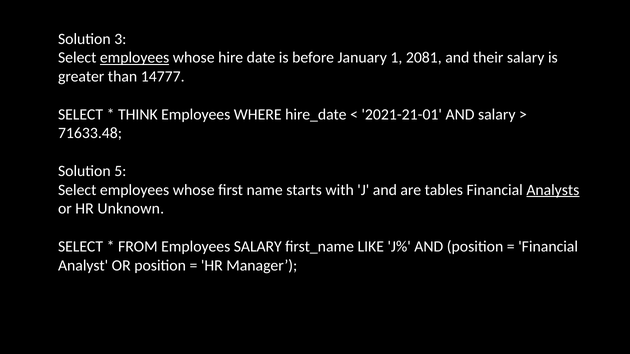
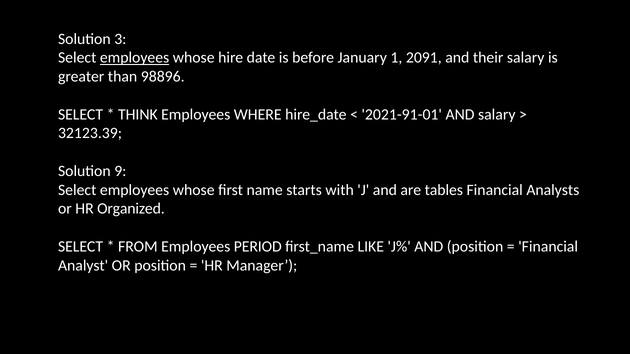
2081: 2081 -> 2091 (424, 58)
14777: 14777 -> 98896 (163, 77)
2021-21-01: 2021-21-01 -> 2021-91-01 (402, 115)
71633.48: 71633.48 -> 32123.39 (90, 133)
5: 5 -> 9 (120, 171)
Analysts underline: present -> none (553, 190)
Unknown: Unknown -> Organized (131, 209)
Employees SALARY: SALARY -> PERIOD (258, 247)
